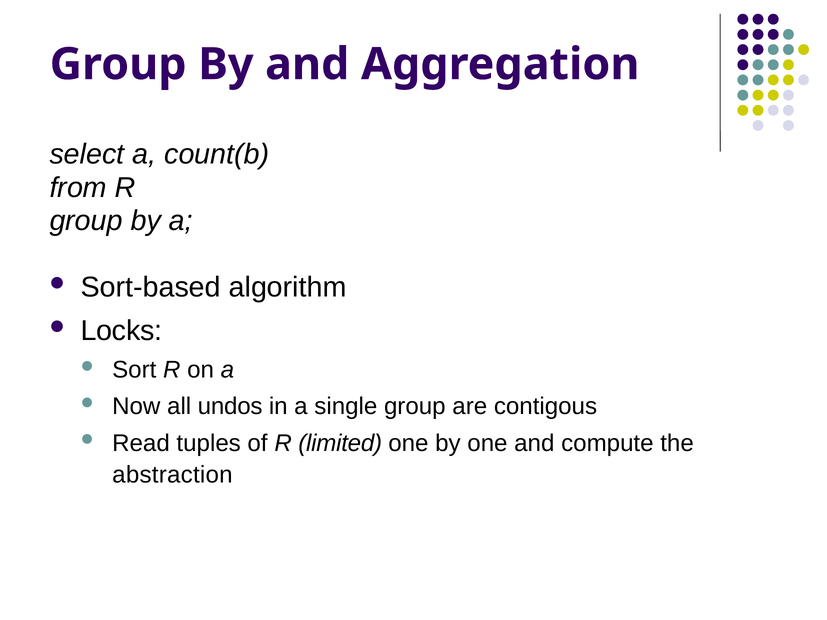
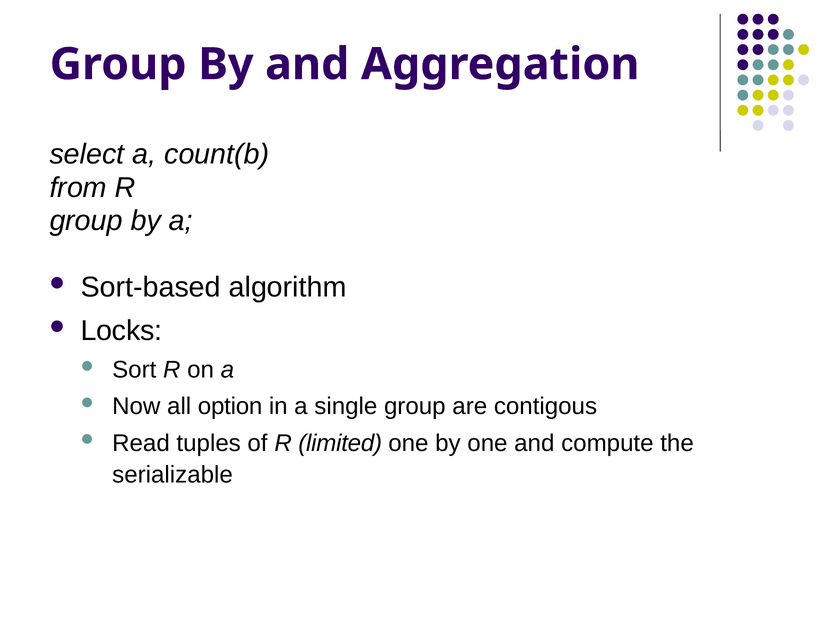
undos: undos -> option (230, 407)
abstraction: abstraction -> serializable (173, 475)
